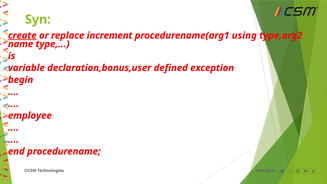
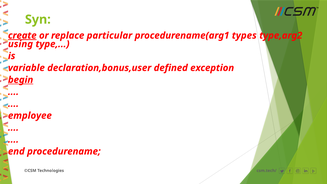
increment: increment -> particular (109, 35)
using: using -> types (244, 35)
name: name -> using (20, 44)
begin underline: none -> present (21, 80)
